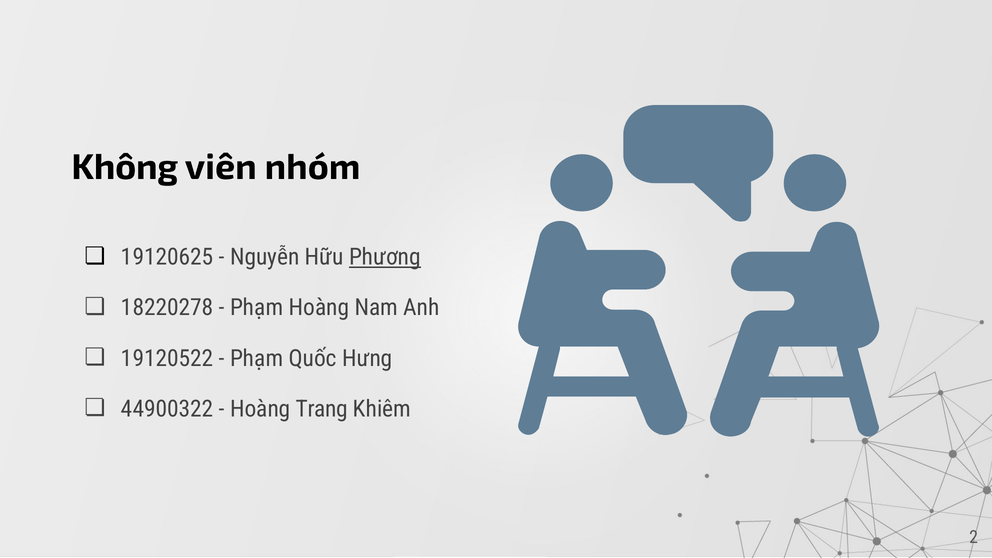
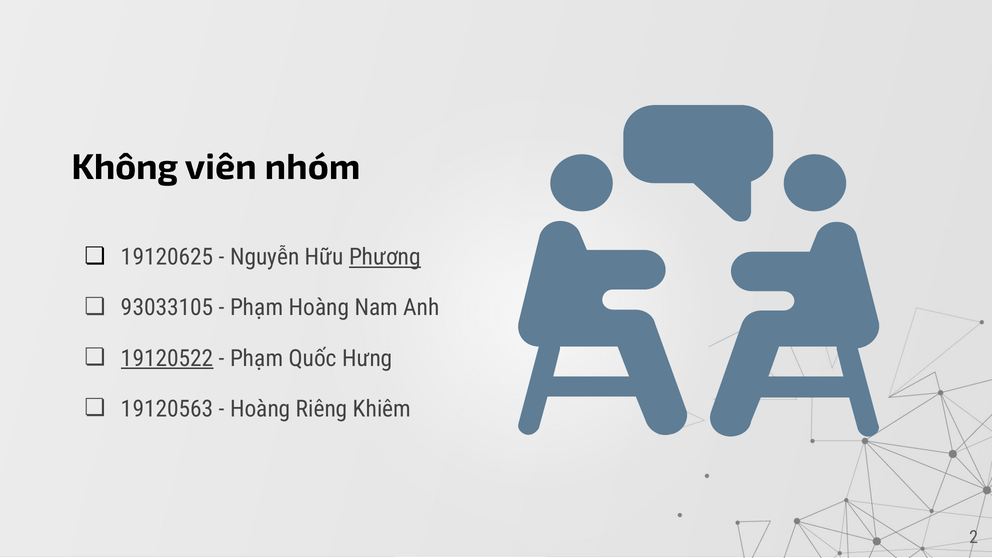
18220278: 18220278 -> 93033105 (167, 308)
19120522 underline: none -> present (167, 358)
44900322: 44900322 -> 19120563 (167, 409)
Trang: Trang -> Riêng (322, 409)
